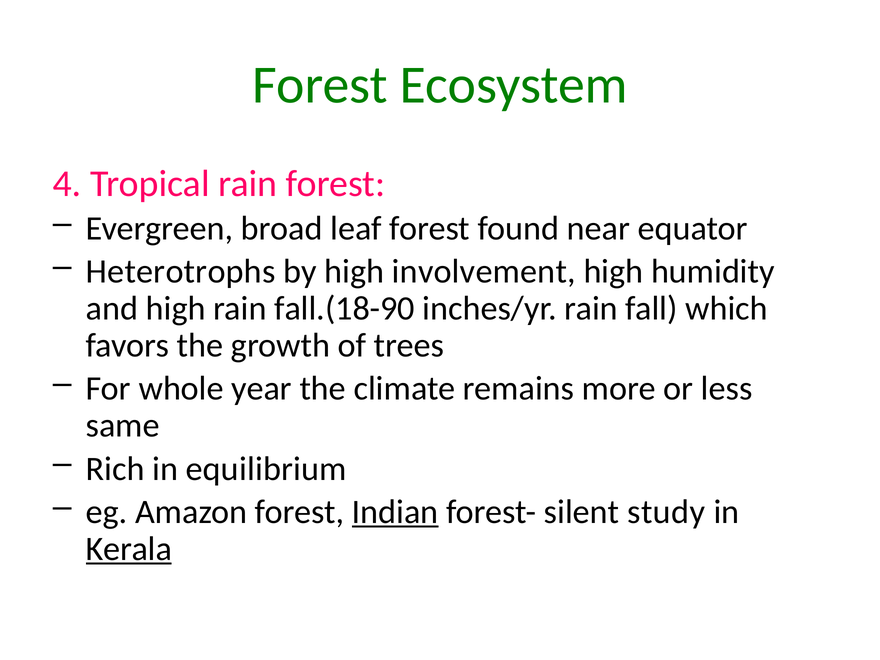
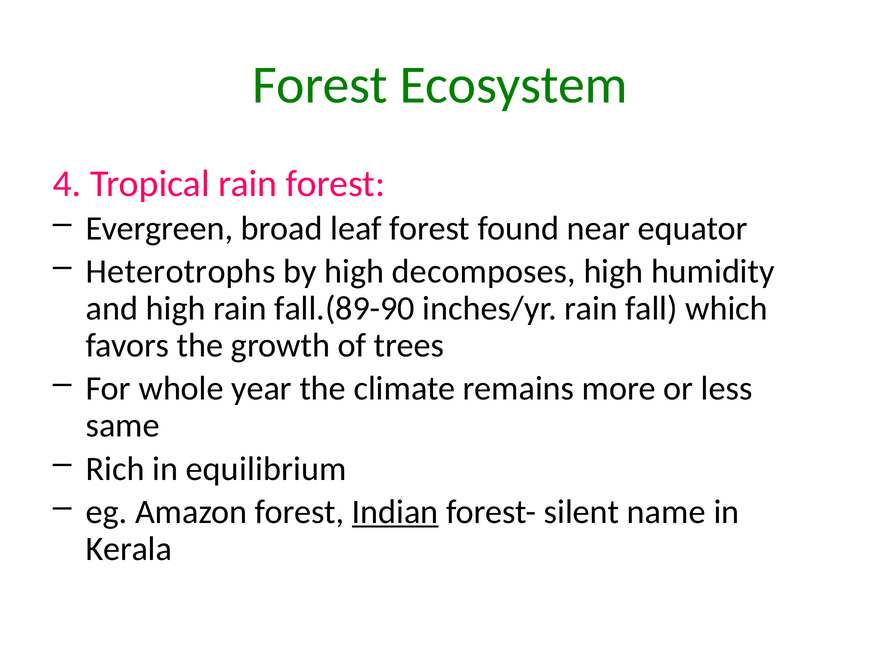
involvement: involvement -> decomposes (484, 272)
fall.(18-90: fall.(18-90 -> fall.(89-90 (345, 309)
study: study -> name (666, 512)
Kerala underline: present -> none (129, 549)
